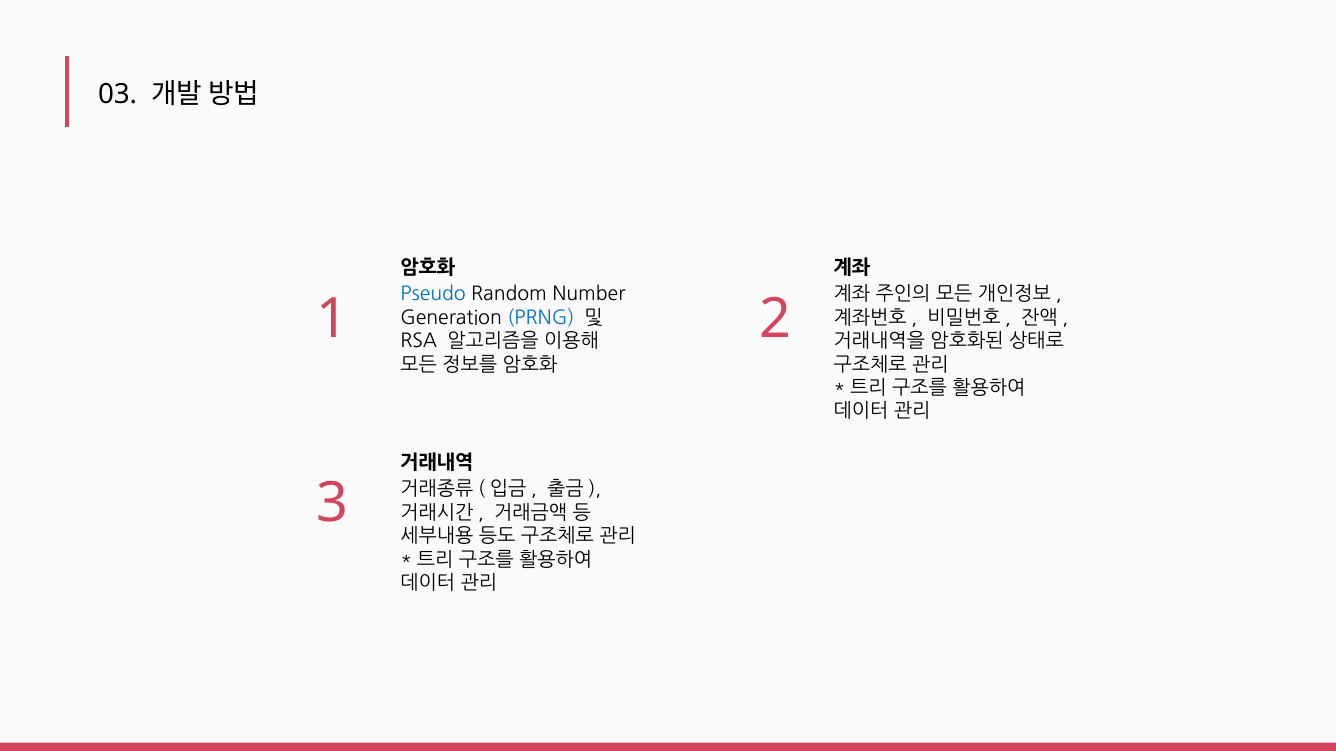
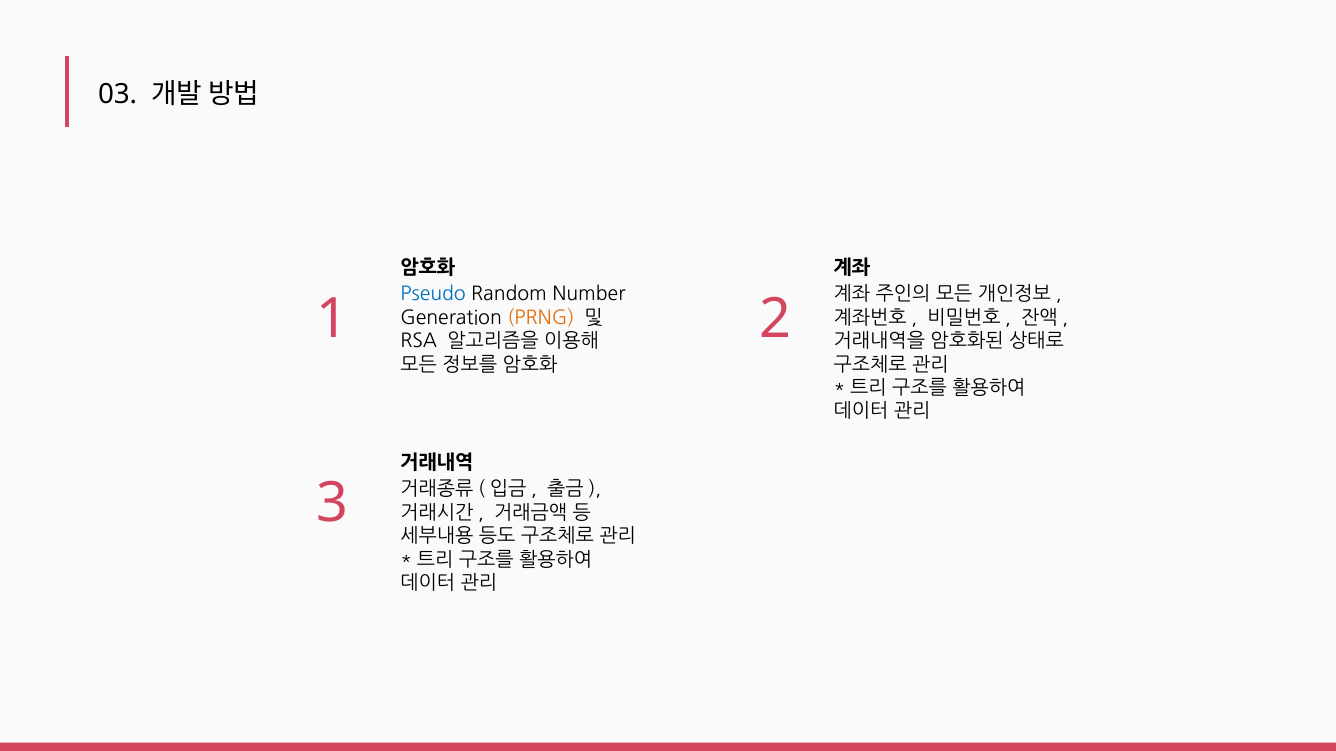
PRNG colour: blue -> orange (541, 318)
